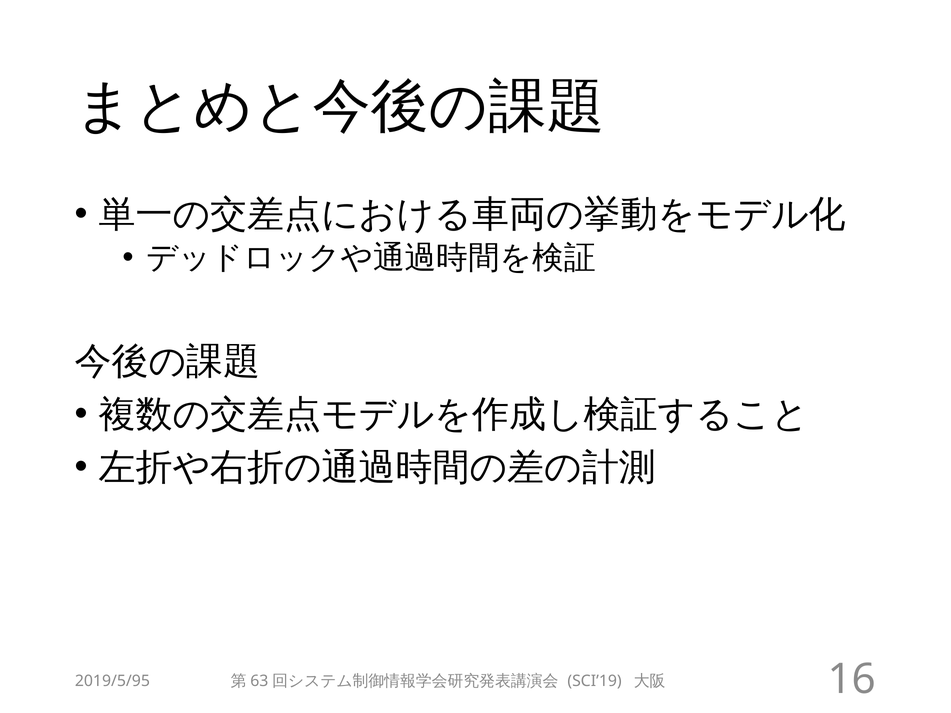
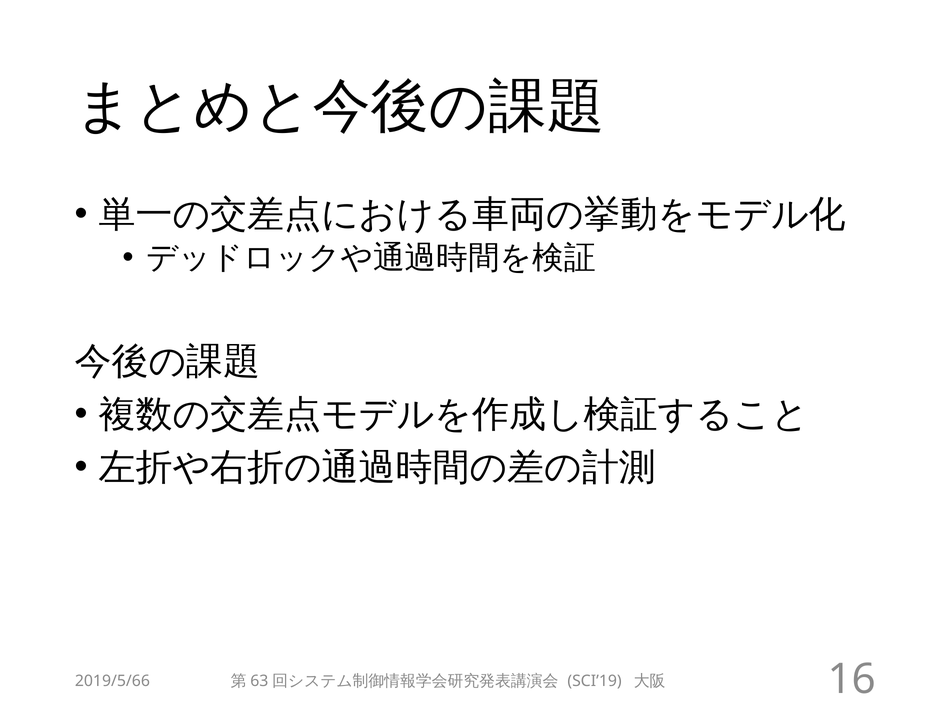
2019/5/95: 2019/5/95 -> 2019/5/66 (112, 681)
